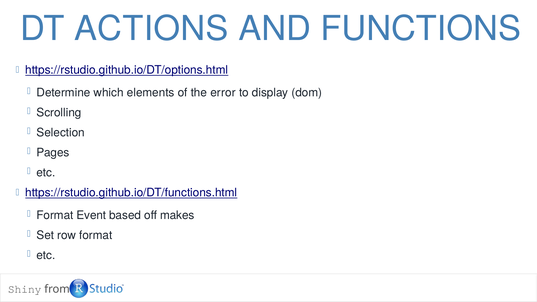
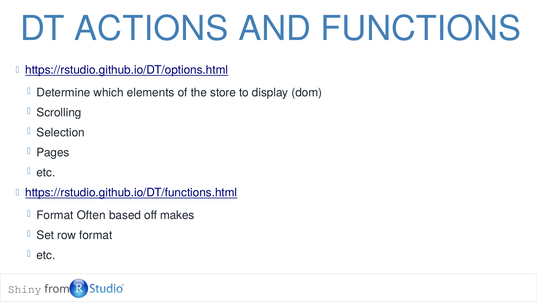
error: error -> store (223, 93)
Event: Event -> Often (91, 215)
